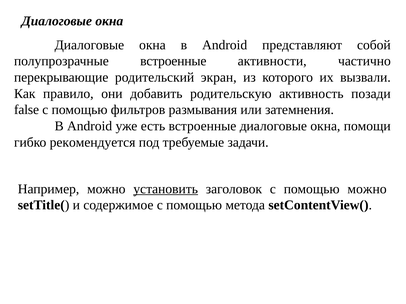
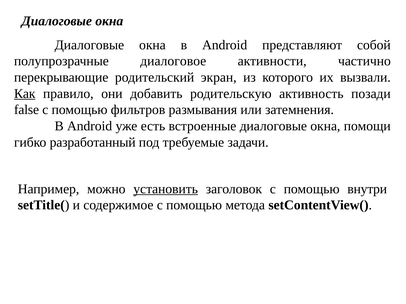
полупрозрачные встроенные: встроенные -> диалоговое (173, 61)
Как underline: none -> present (25, 94)
рекомендуется: рекомендуется -> разработанный (93, 142)
помощью можно: можно -> внутри (367, 189)
